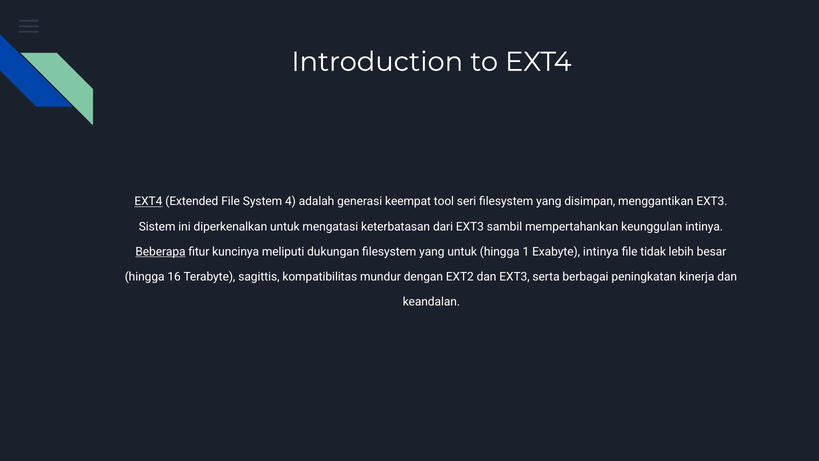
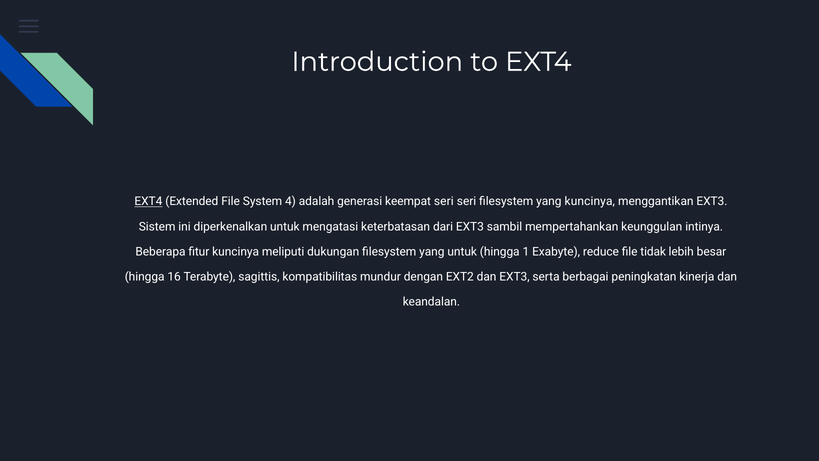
keempat tool: tool -> seri (444, 201)
yang disimpan: disimpan -> kuncinya (590, 201)
Beberapa underline: present -> none (160, 251)
Exabyte intinya: intinya -> reduce (601, 251)
